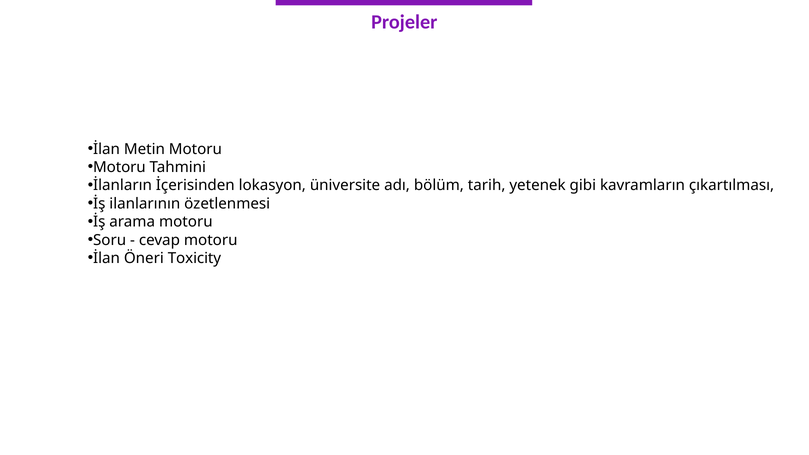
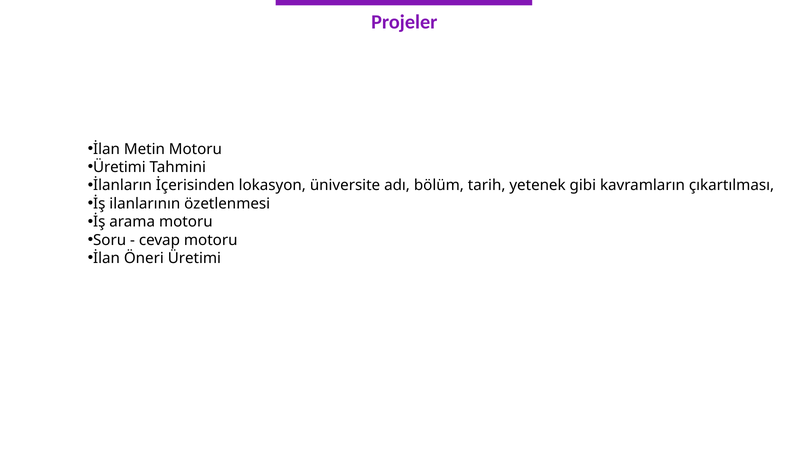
Motoru: Motoru -> Üretimi (119, 167)
Öneri Toxicity: Toxicity -> Üretimi (194, 258)
